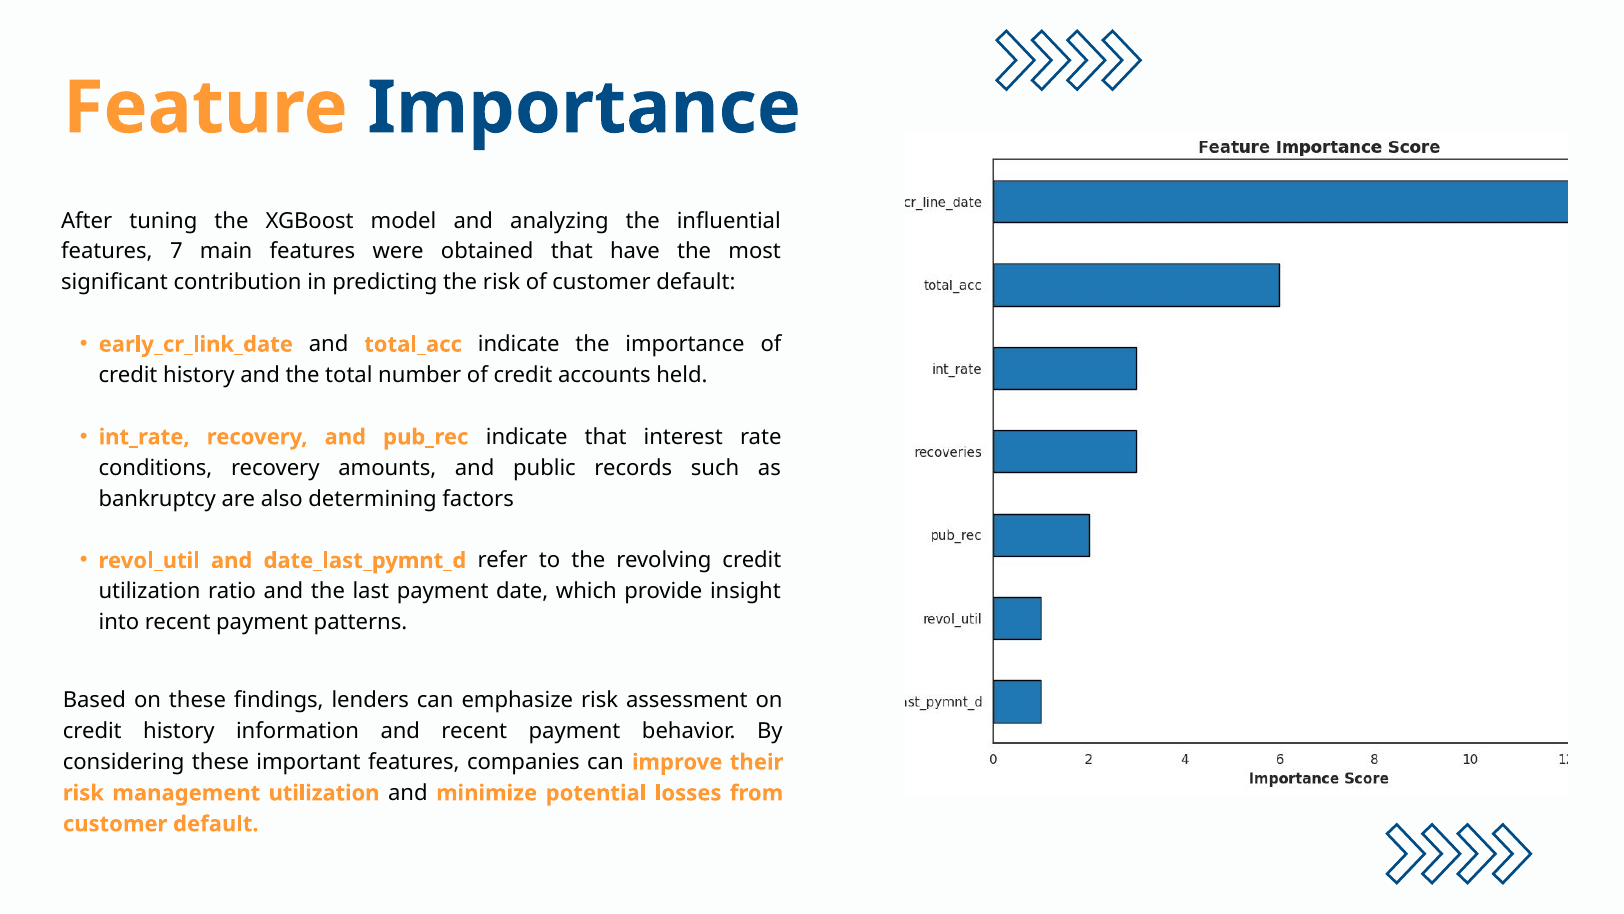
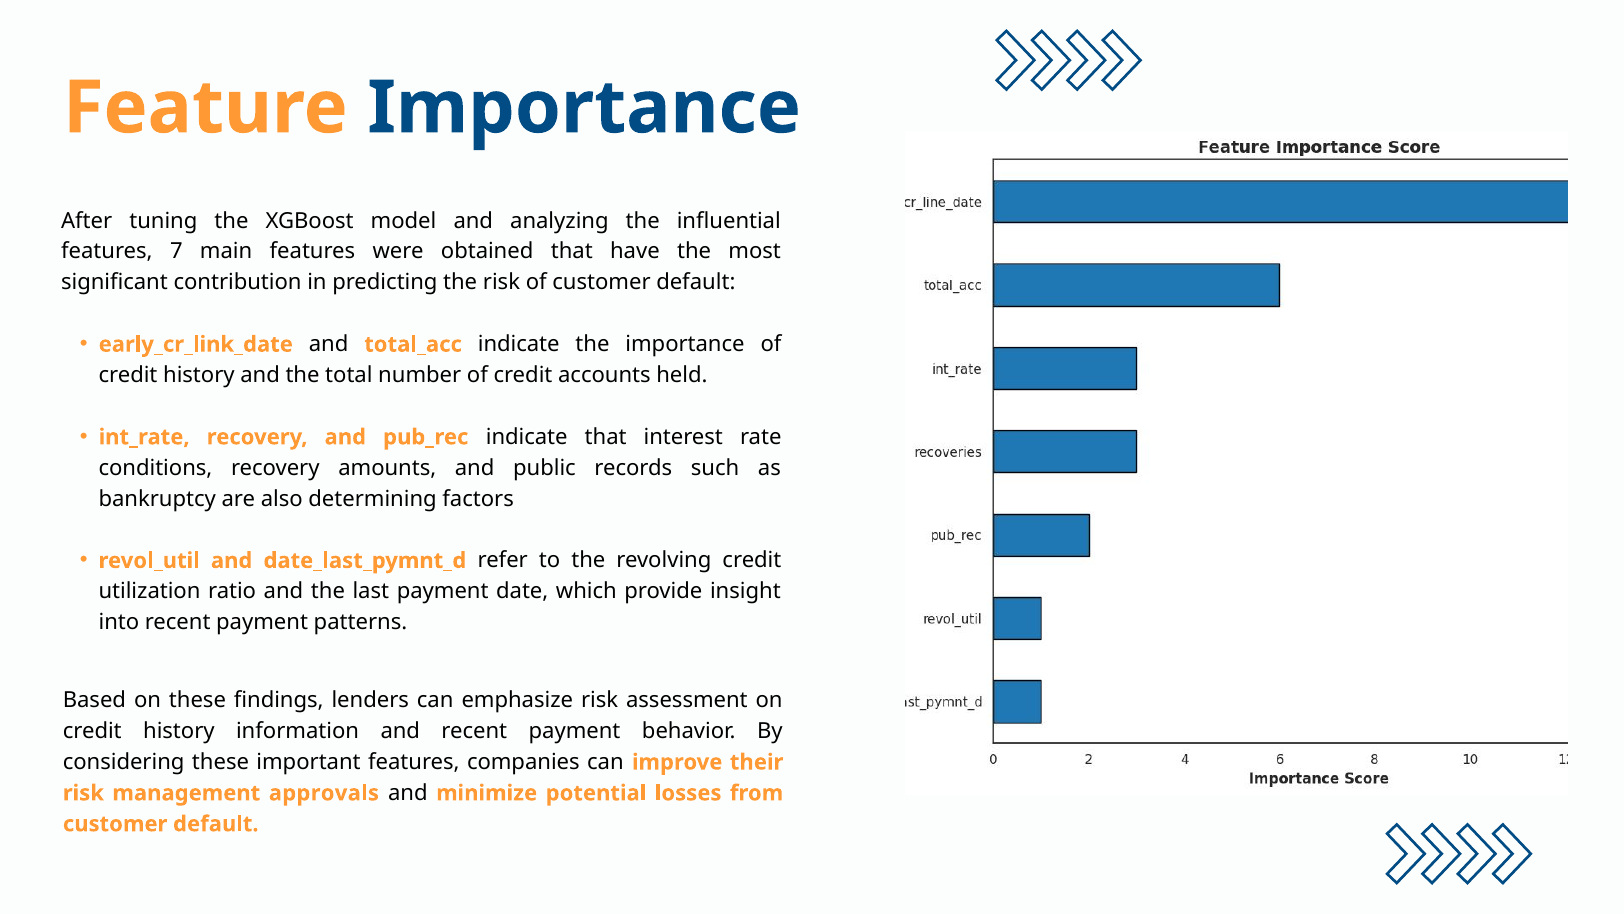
management utilization: utilization -> approvals (324, 793)
